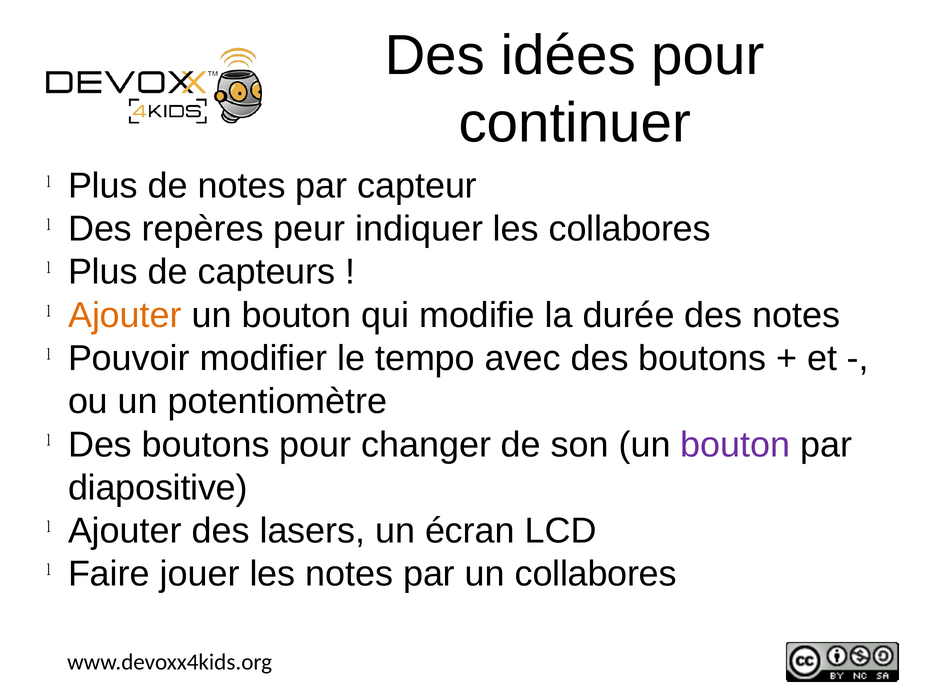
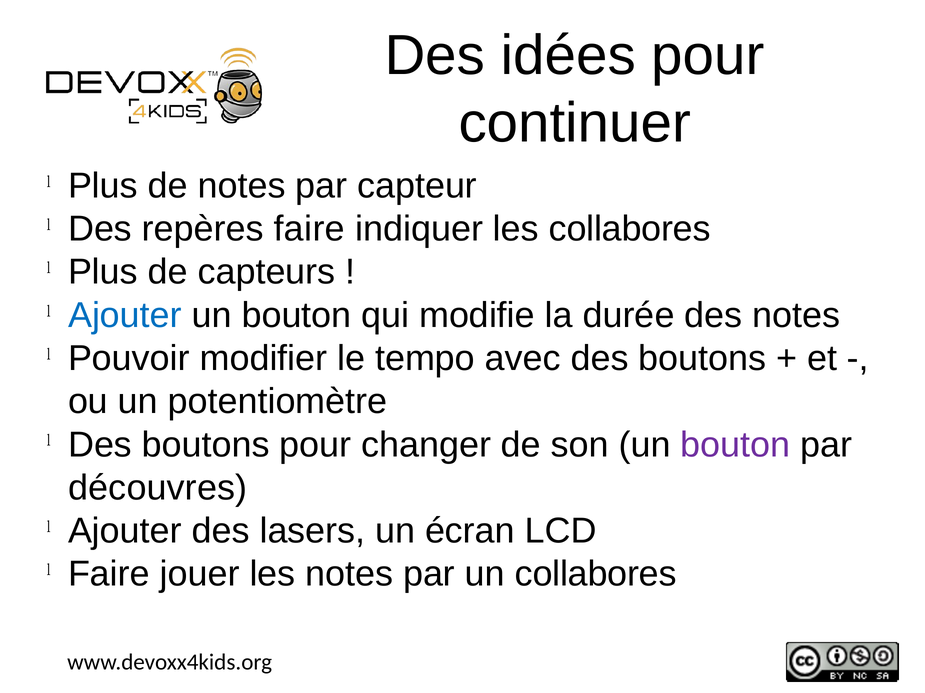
repères peur: peur -> faire (309, 229)
Ajouter colour: orange -> blue (125, 316)
diapositive: diapositive -> découvres (158, 488)
